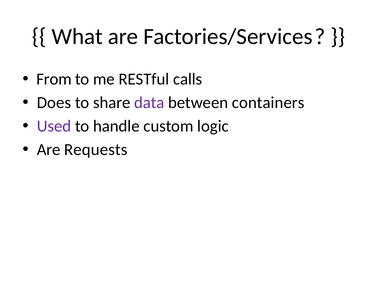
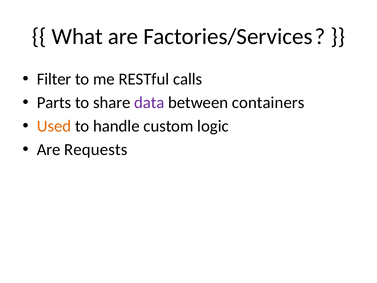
From: From -> Filter (54, 79)
Does: Does -> Parts (54, 103)
Used colour: purple -> orange (54, 126)
